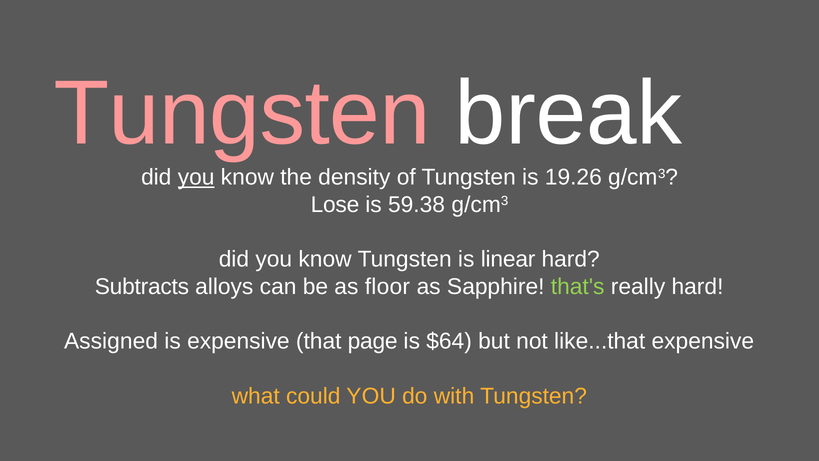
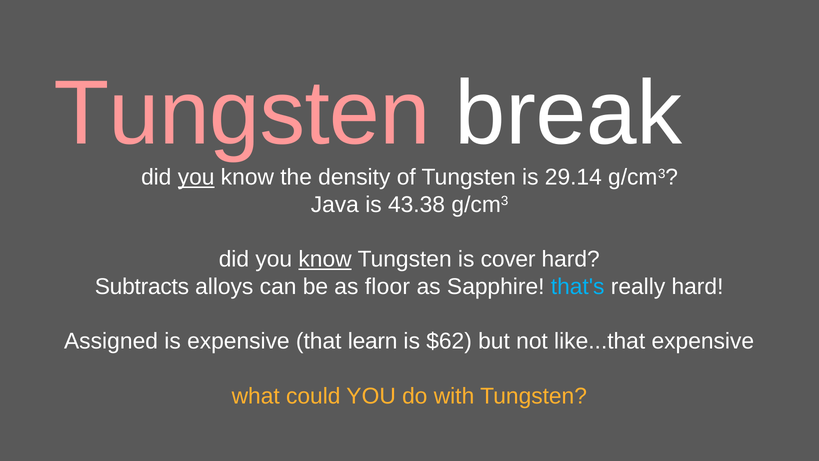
19.26: 19.26 -> 29.14 (573, 177)
Lose: Lose -> Java (335, 205)
59.38: 59.38 -> 43.38 (417, 205)
know underline: none -> present (325, 259)
linear: linear -> cover (508, 259)
that's colour: light green -> light blue (578, 286)
page: page -> learn (373, 341)
$64: $64 -> $62 (449, 341)
